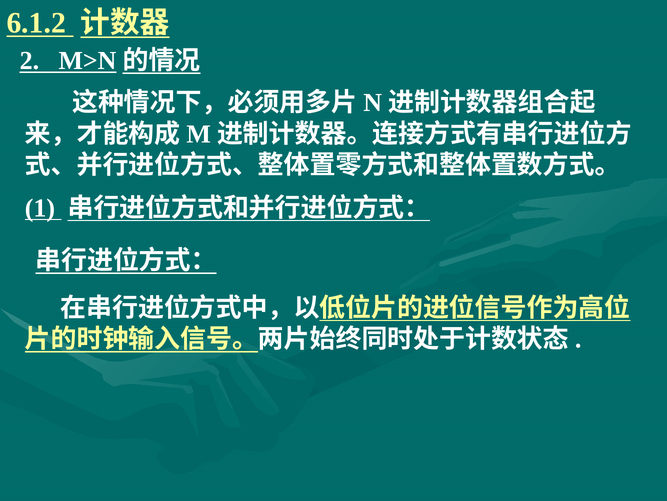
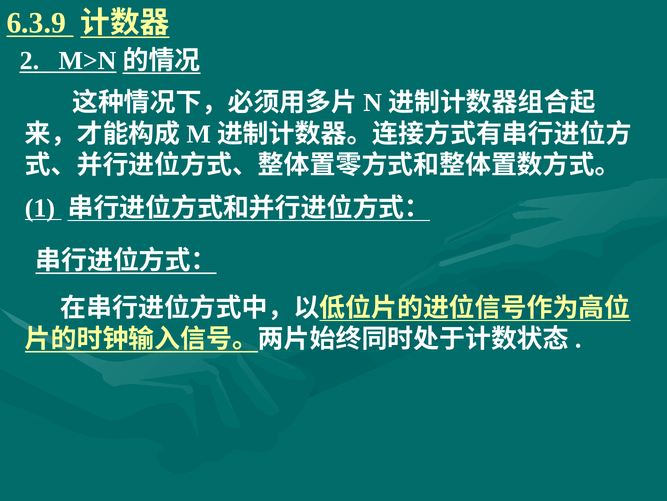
6.1.2: 6.1.2 -> 6.3.9 (36, 23)
